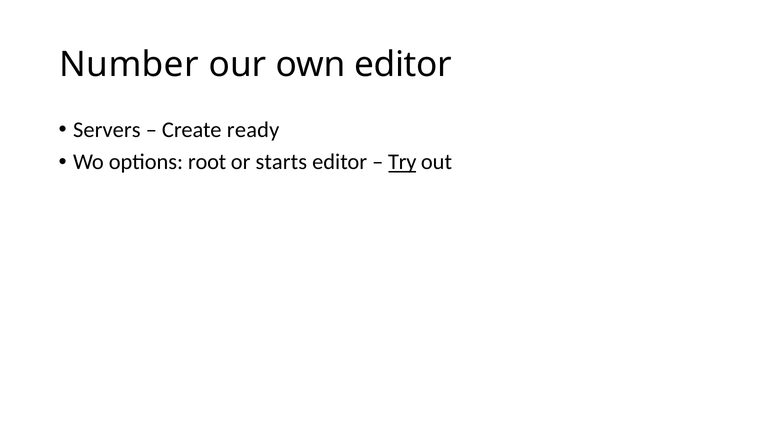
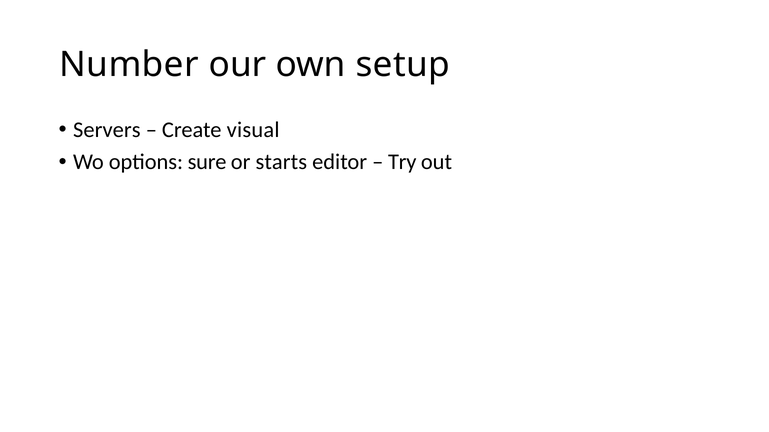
own editor: editor -> setup (403, 65)
ready: ready -> visual (253, 130)
root: root -> sure (207, 162)
Try underline: present -> none (402, 162)
